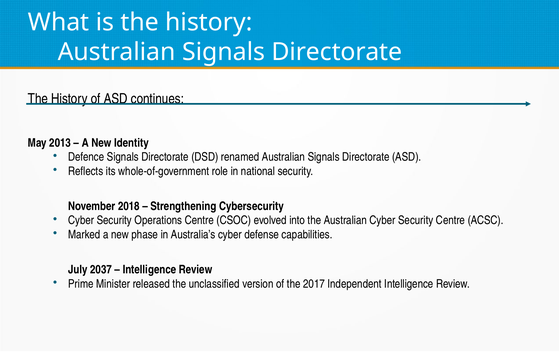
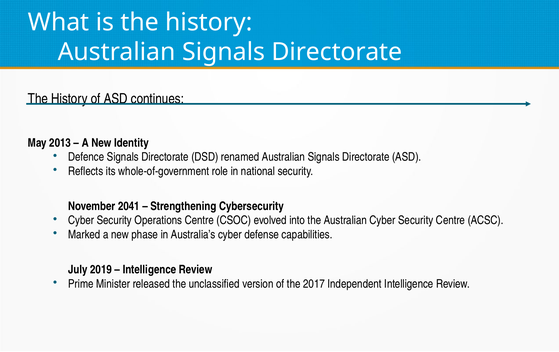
2018: 2018 -> 2041 (129, 206)
2037: 2037 -> 2019 (101, 270)
